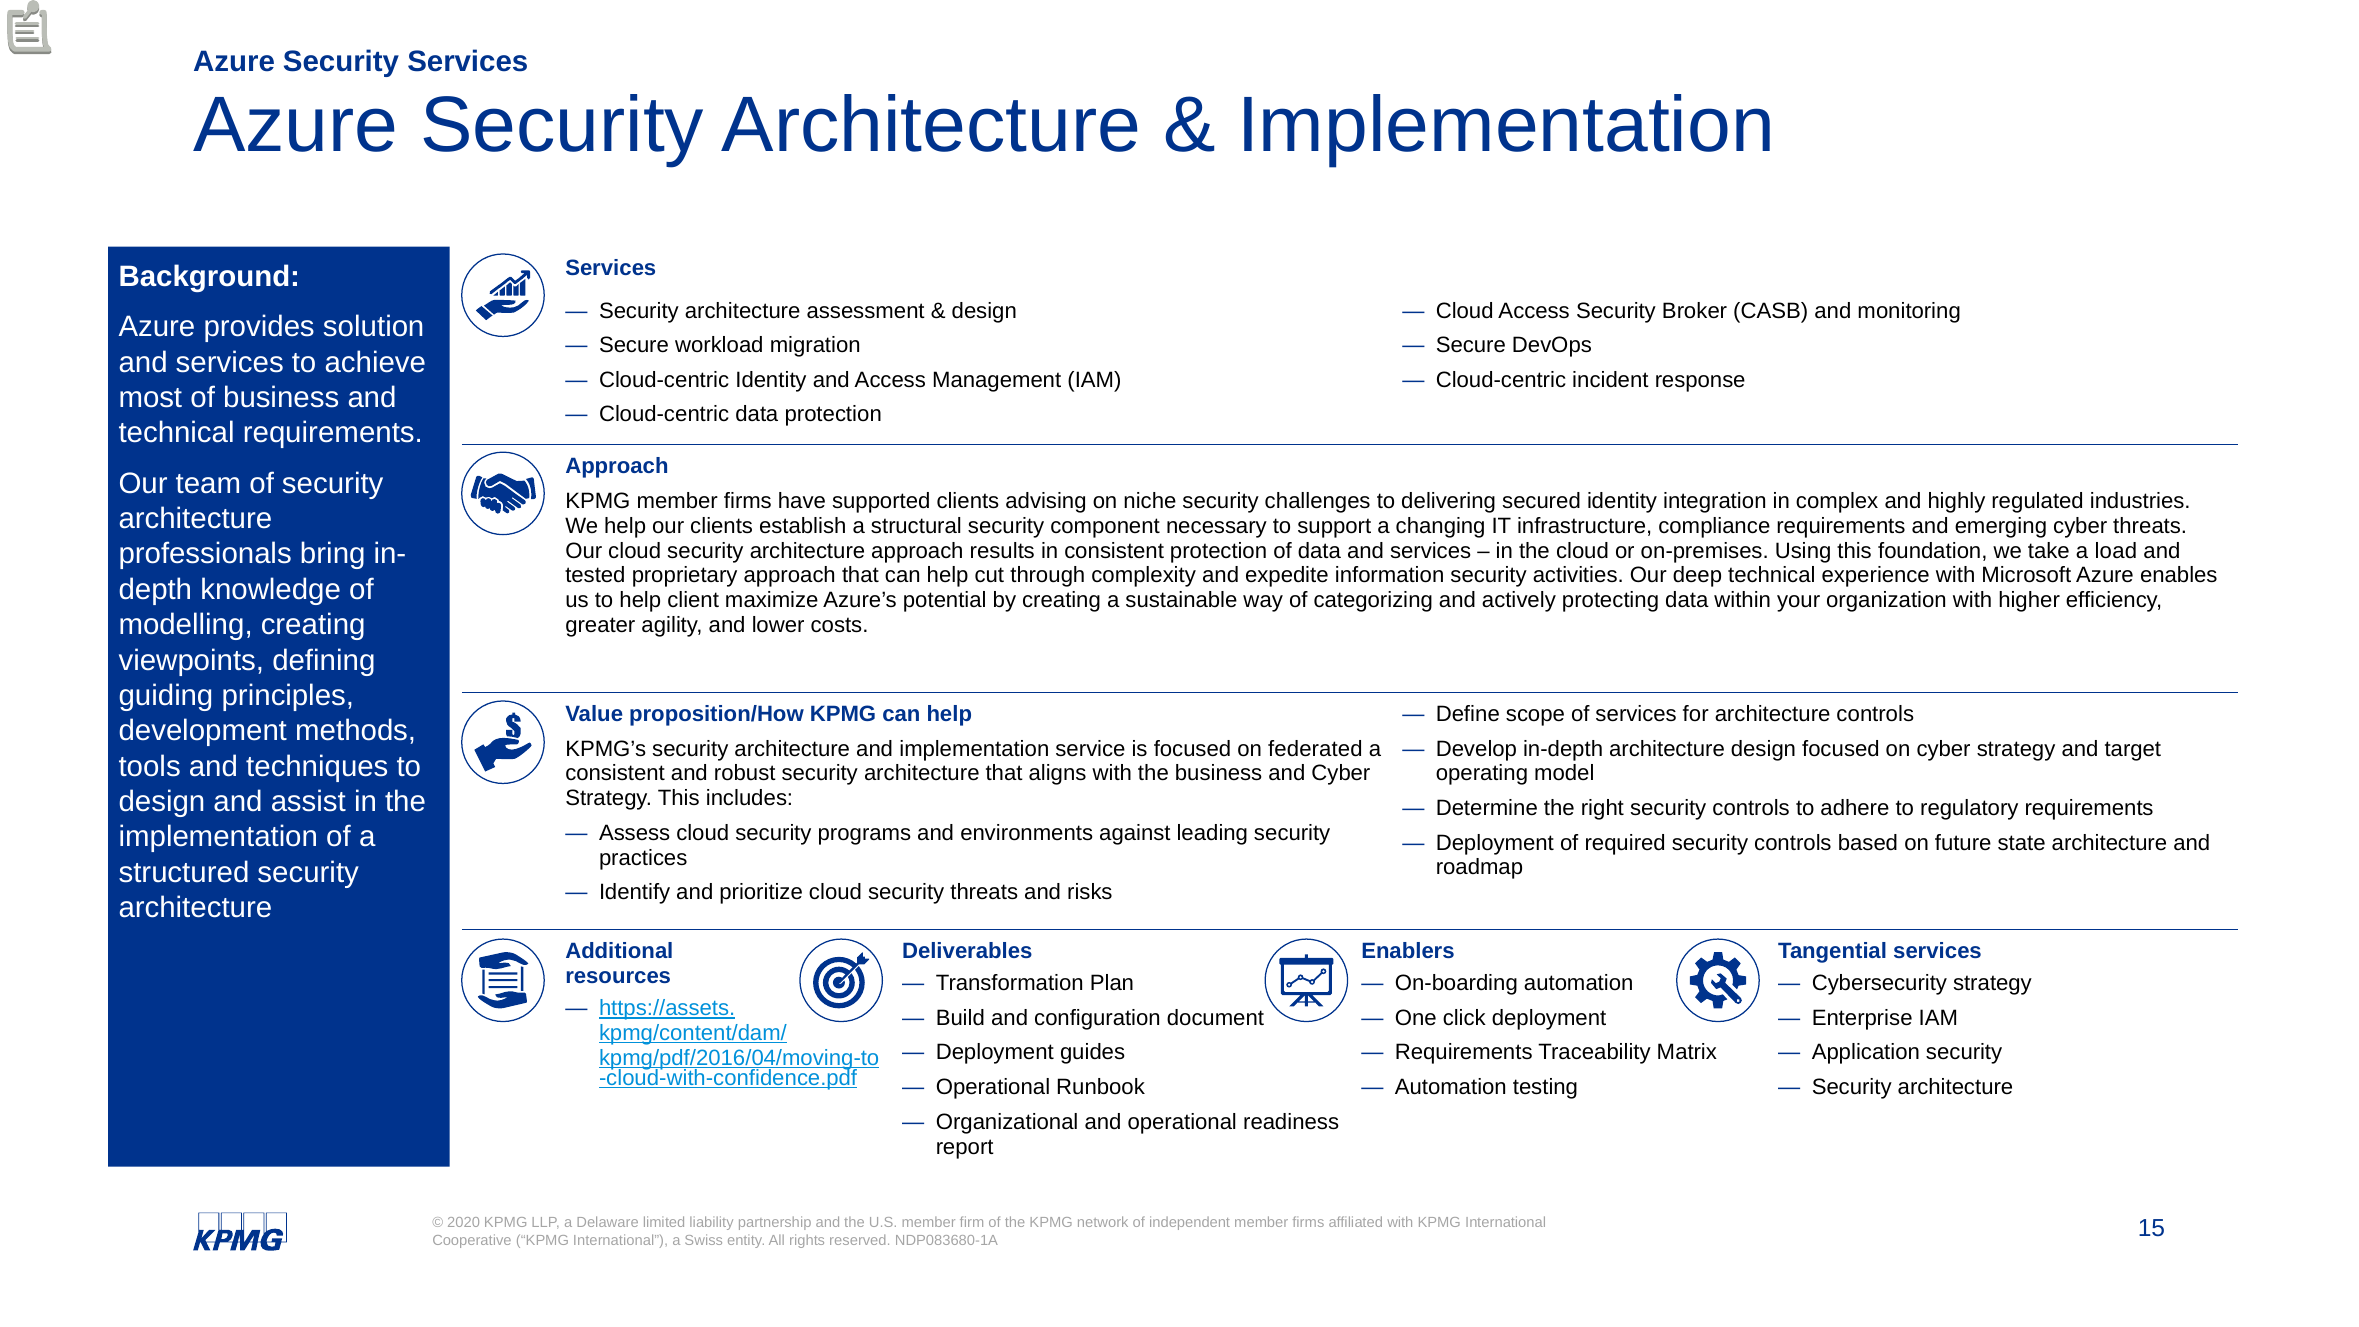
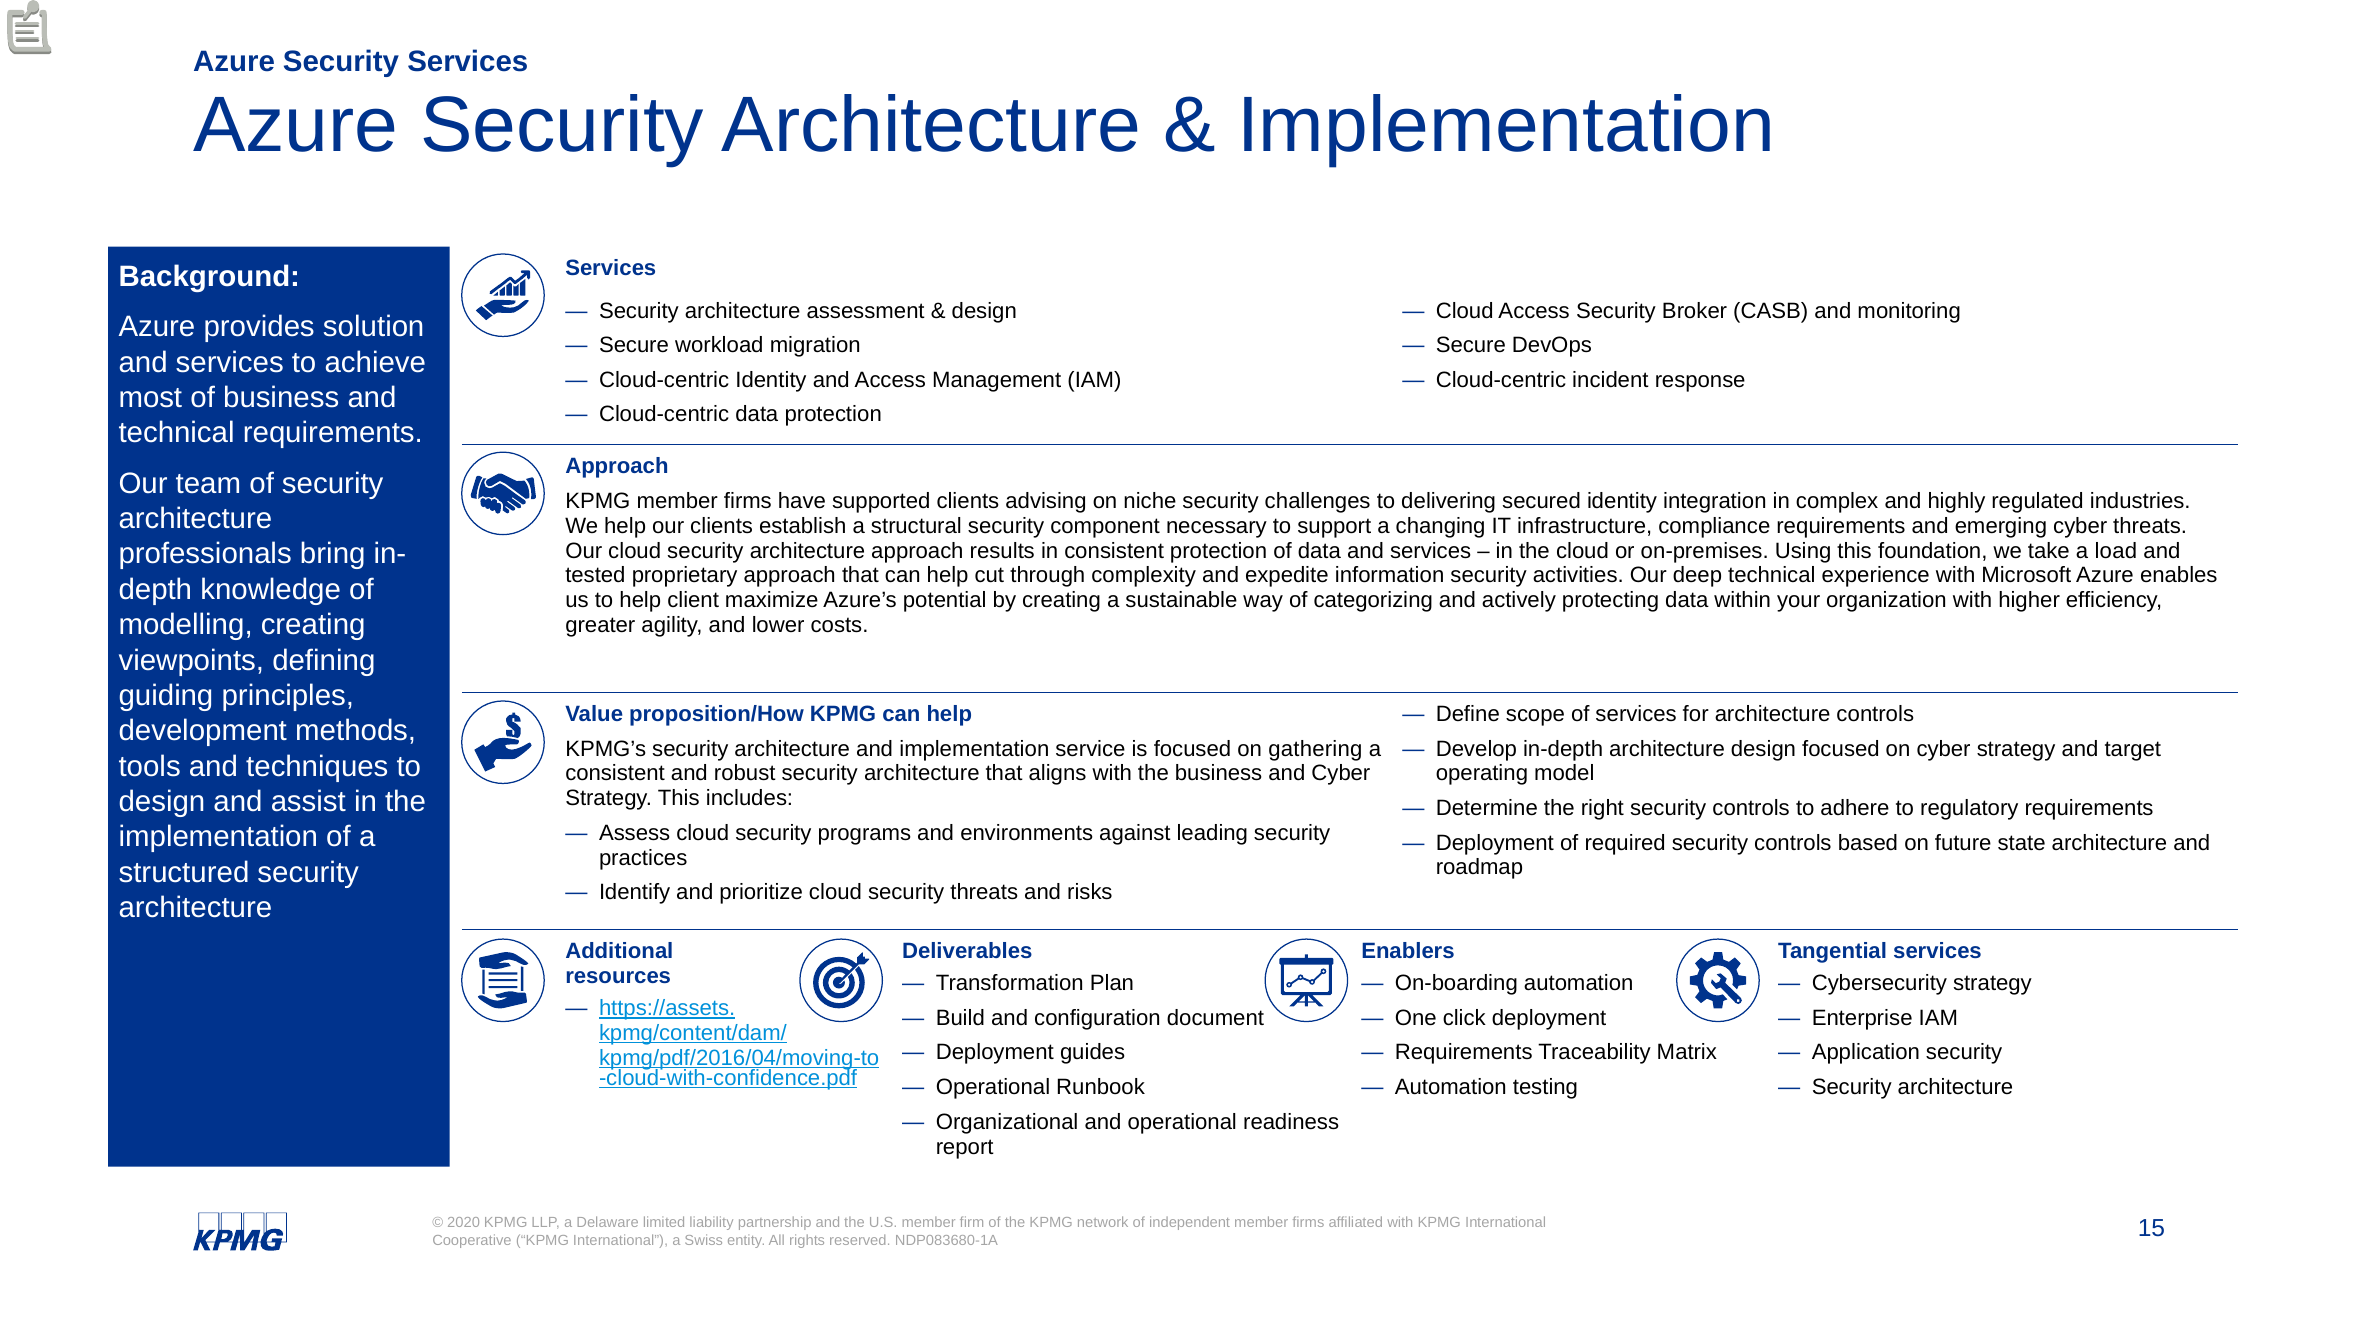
federated: federated -> gathering (1315, 749)
